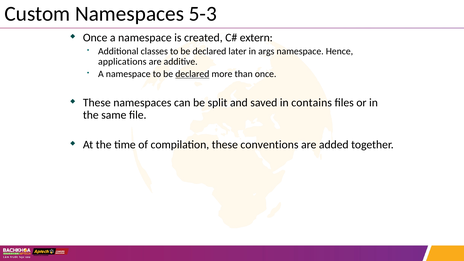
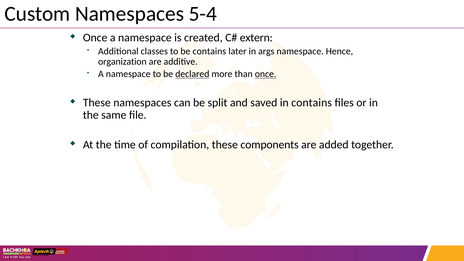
5-3: 5-3 -> 5-4 (203, 14)
classes to be declared: declared -> contains (209, 51)
applications: applications -> organization (122, 62)
once underline: none -> present (266, 74)
conventions: conventions -> components (270, 145)
